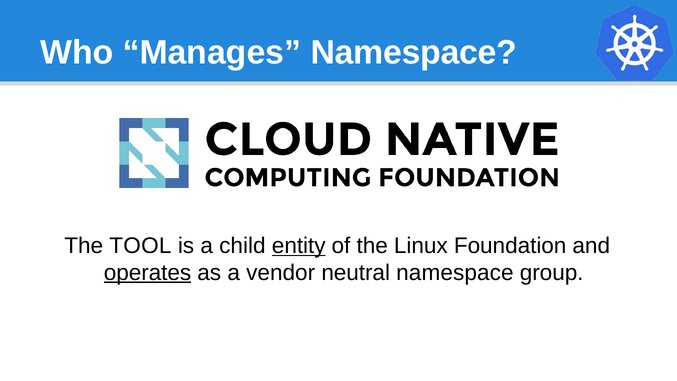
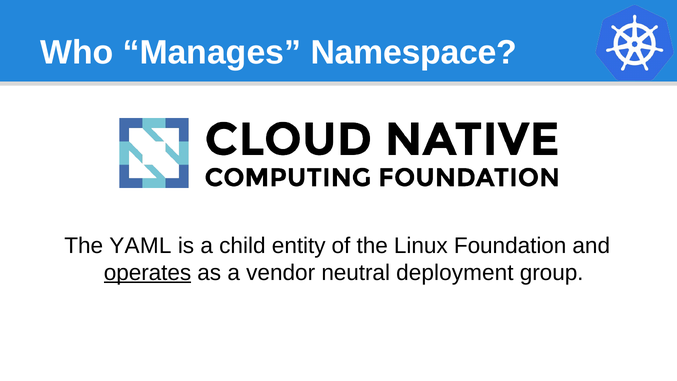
TOOL: TOOL -> YAML (140, 246)
entity underline: present -> none (299, 246)
neutral namespace: namespace -> deployment (455, 272)
